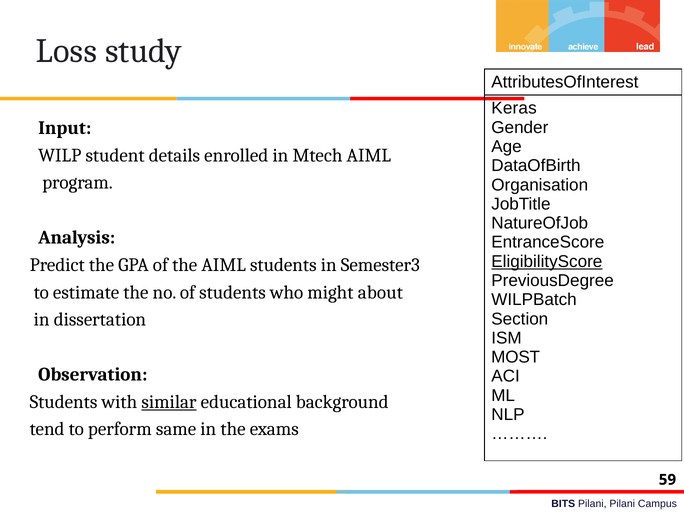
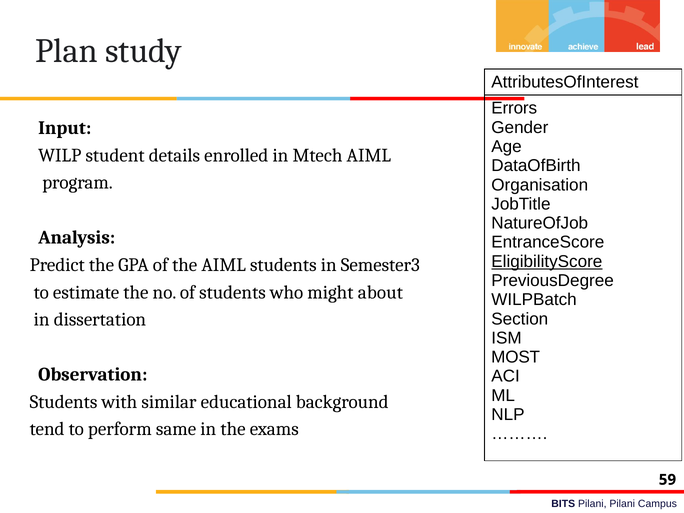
Loss: Loss -> Plan (67, 51)
Keras: Keras -> Errors (514, 108)
similar underline: present -> none (169, 402)
